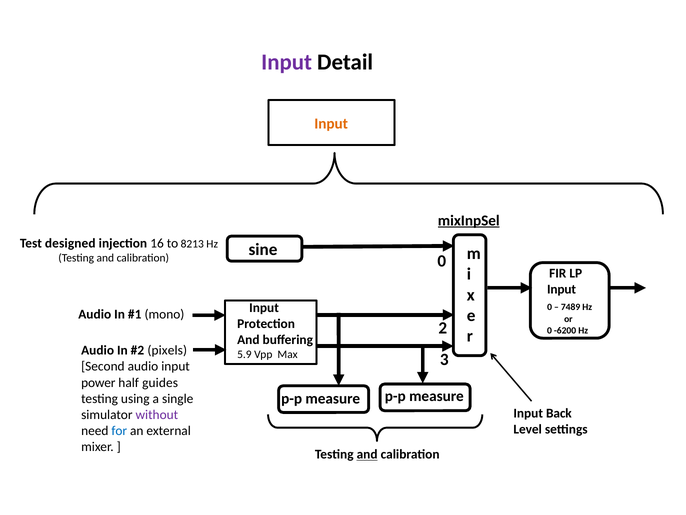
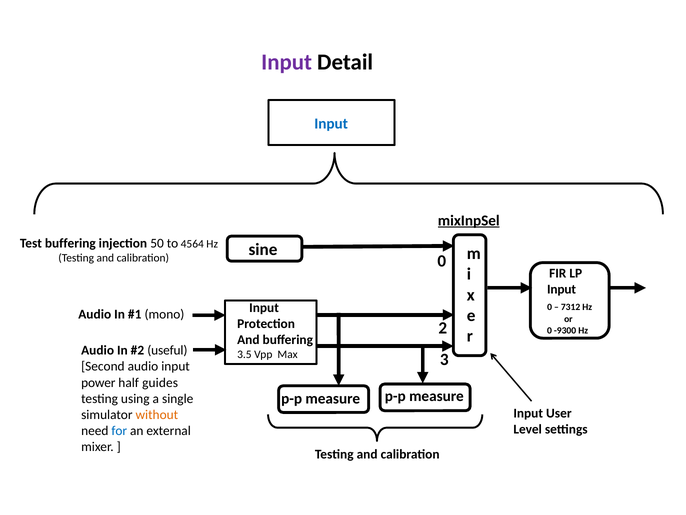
Input colour: orange -> blue (331, 123)
Test designed: designed -> buffering (70, 243)
16: 16 -> 50 (157, 243)
8213: 8213 -> 4564 (192, 244)
7489: 7489 -> 7312 (571, 307)
-6200: -6200 -> -9300 (565, 330)
pixels: pixels -> useful (167, 350)
5.9: 5.9 -> 3.5 (244, 354)
Back: Back -> User (559, 413)
without colour: purple -> orange (157, 414)
and underline: present -> none (367, 454)
